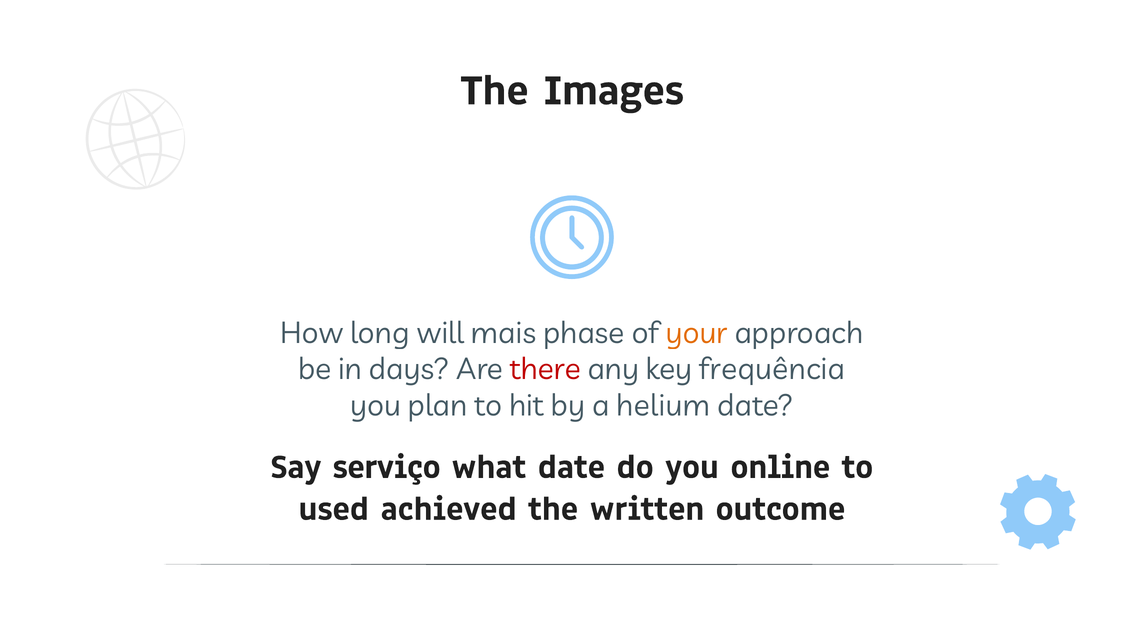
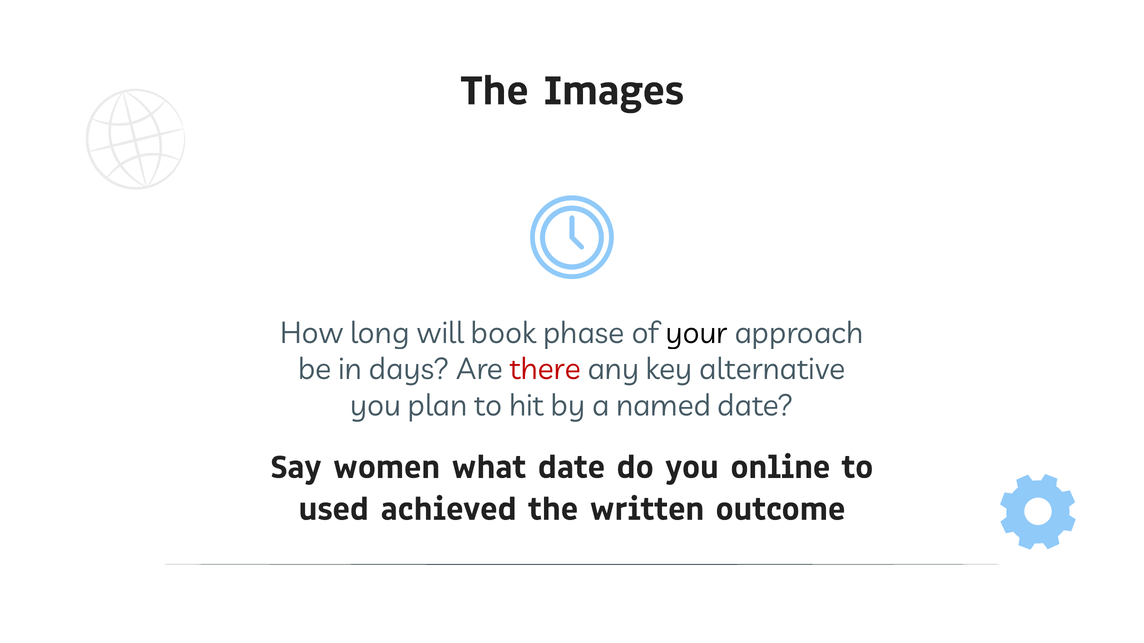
mais: mais -> book (504, 334)
your colour: orange -> black (697, 334)
frequência: frequência -> alternative (772, 370)
helium: helium -> named (664, 406)
serviço: serviço -> women (387, 467)
